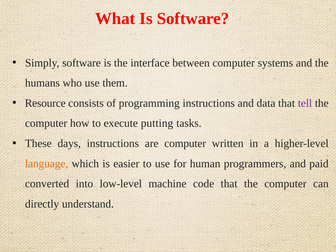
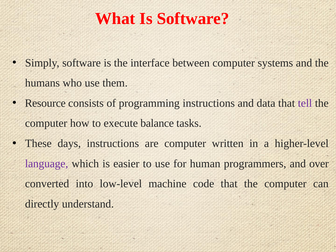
putting: putting -> balance (157, 123)
language colour: orange -> purple (47, 164)
paid: paid -> over (319, 164)
